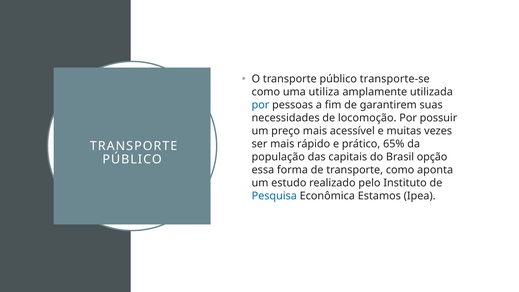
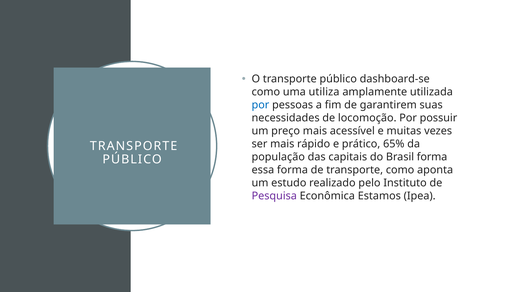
transporte-se: transporte-se -> dashboard-se (395, 79)
Brasil opção: opção -> forma (432, 157)
Pesquisa colour: blue -> purple (274, 196)
